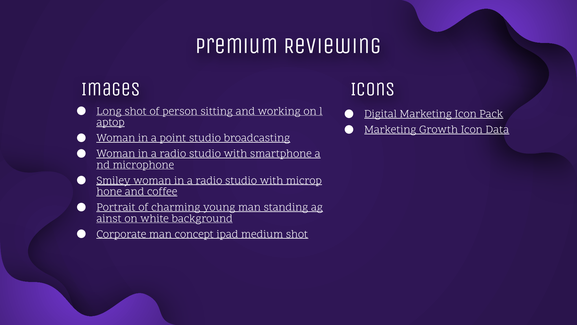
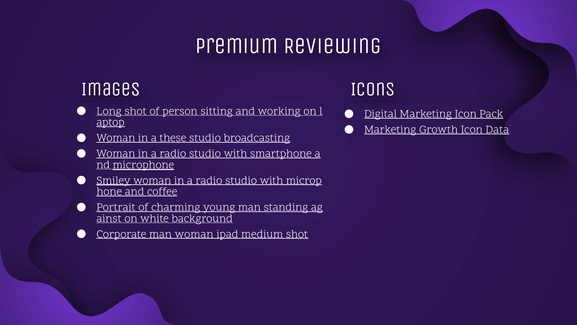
point: point -> these (173, 138)
microphone underline: none -> present (143, 164)
man concept: concept -> woman (194, 234)
